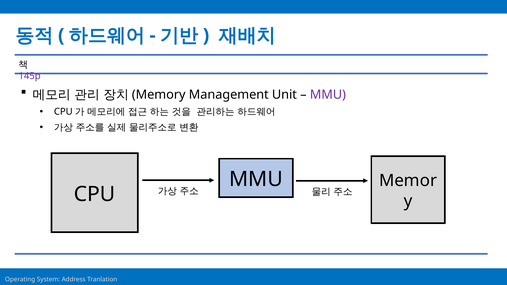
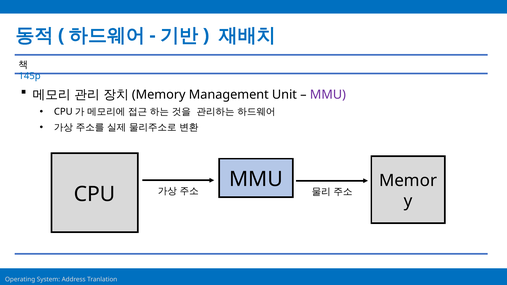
145p colour: purple -> blue (30, 76)
